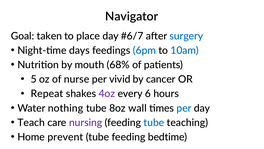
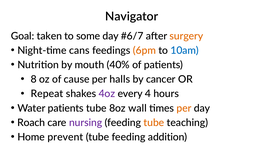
place: place -> some (88, 36)
surgery colour: blue -> orange (186, 36)
days: days -> cans (79, 50)
6pm colour: blue -> orange (144, 50)
68%: 68% -> 40% (118, 65)
5: 5 -> 8 (34, 79)
nurse: nurse -> cause (77, 79)
vivid: vivid -> halls (120, 79)
6: 6 -> 4 (148, 93)
Water nothing: nothing -> patients (66, 108)
per colour: blue -> orange (184, 108)
Teach: Teach -> Roach (31, 122)
tube colour: blue -> orange (154, 122)
bedtime: bedtime -> addition (168, 137)
